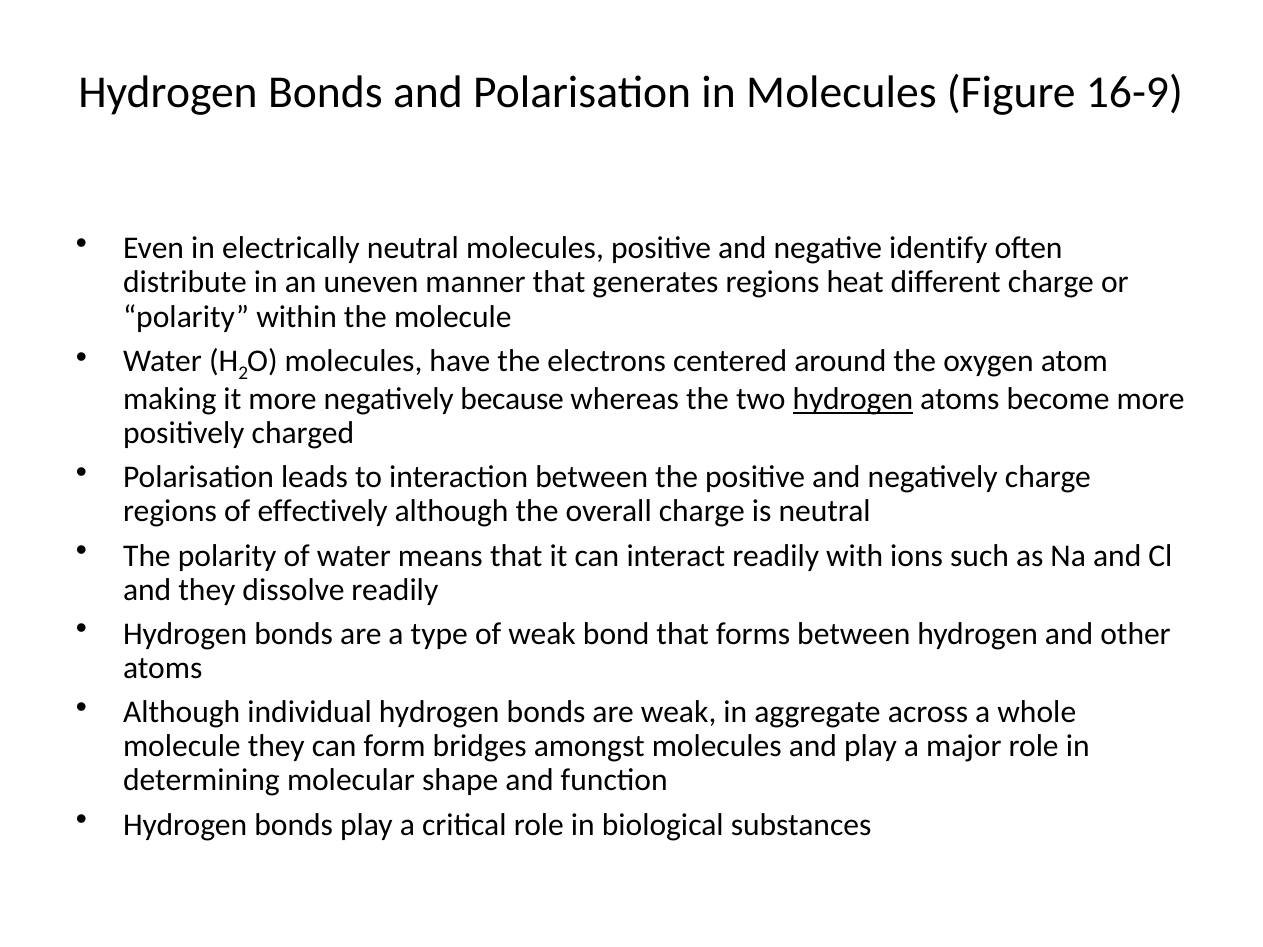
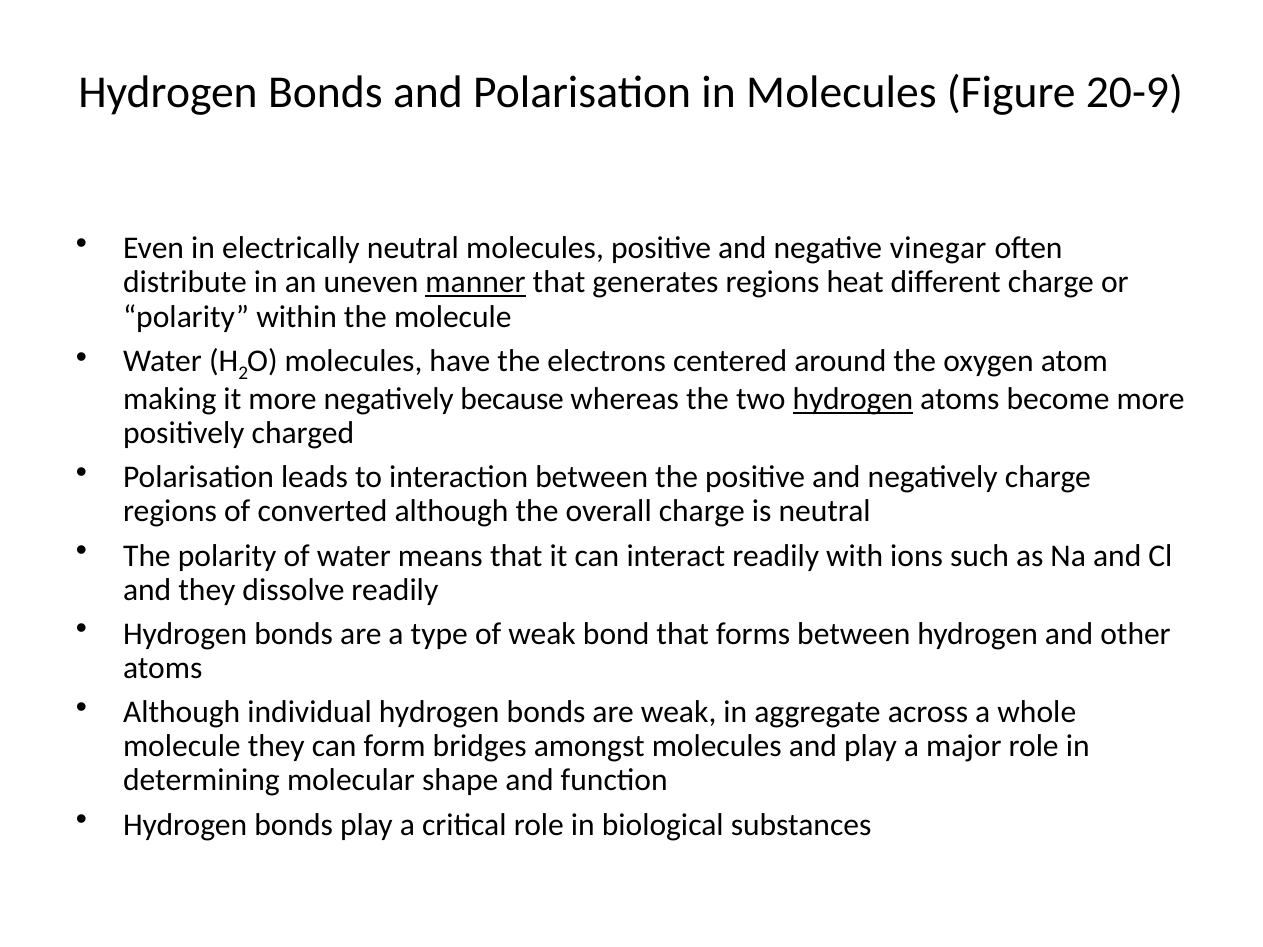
16-9: 16-9 -> 20-9 (1134, 93)
identify: identify -> vinegar (938, 248)
manner underline: none -> present (476, 283)
effectively: effectively -> converted (322, 512)
